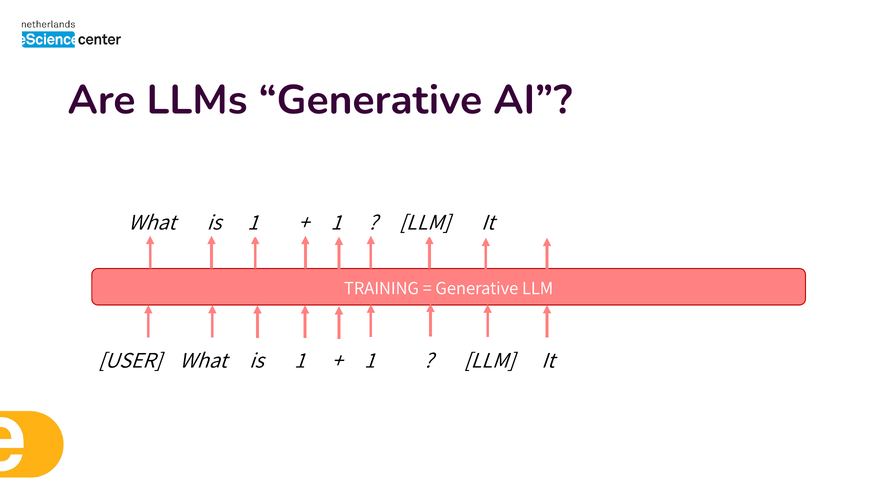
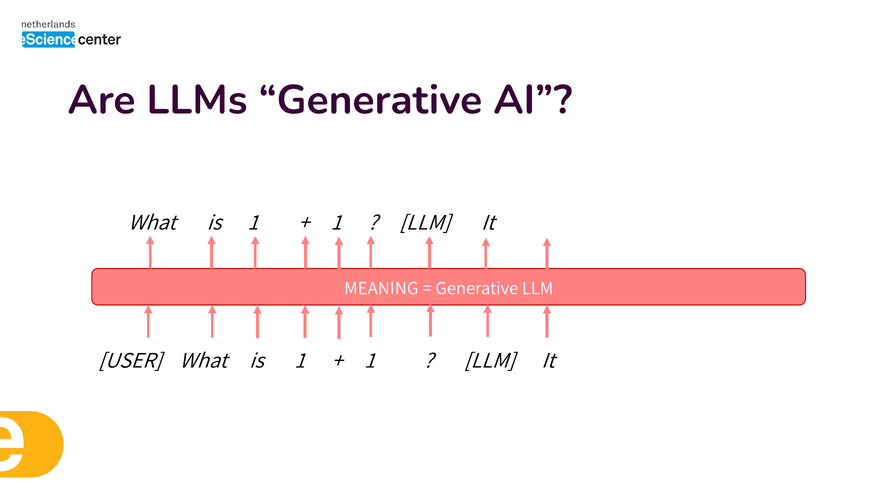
TRAINING: TRAINING -> MEANING (381, 288)
